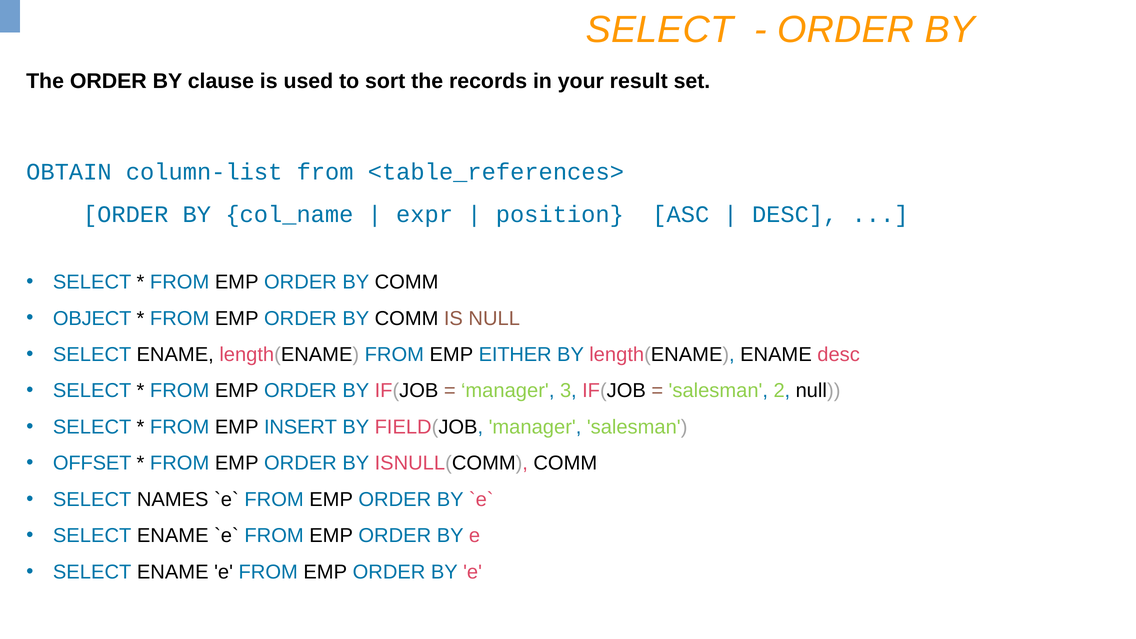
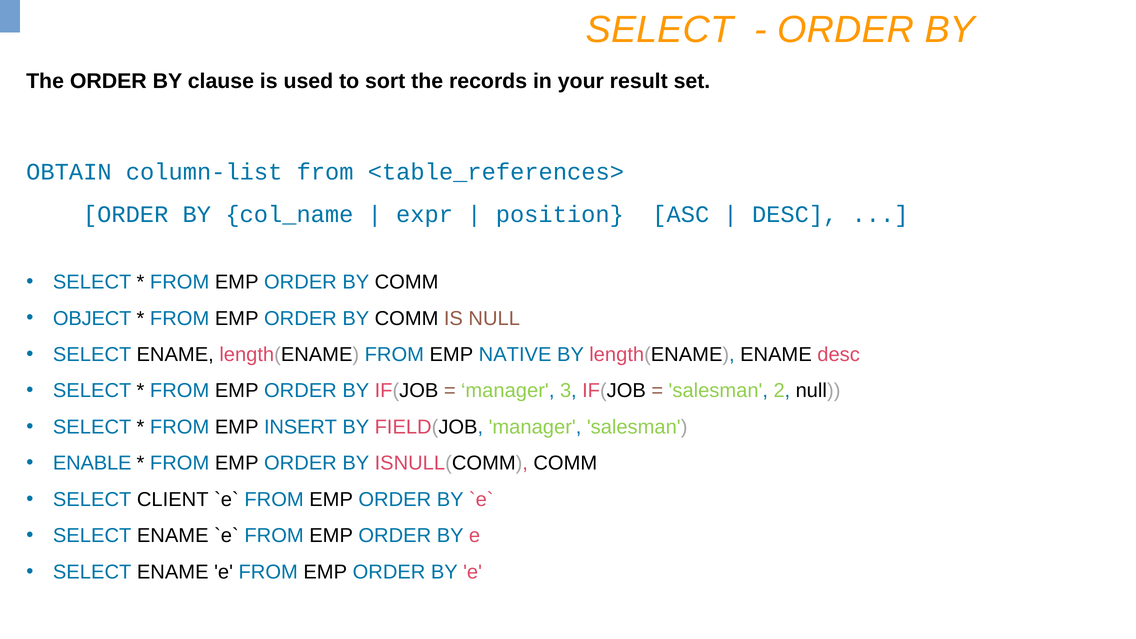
EITHER: EITHER -> NATIVE (515, 355)
OFFSET: OFFSET -> ENABLE (92, 463)
NAMES: NAMES -> CLIENT (173, 499)
